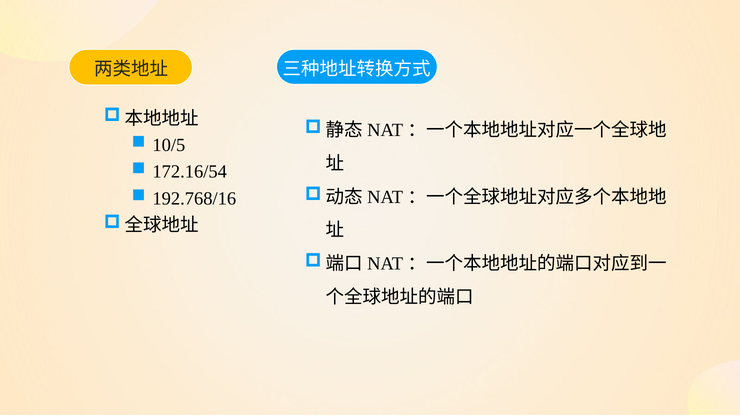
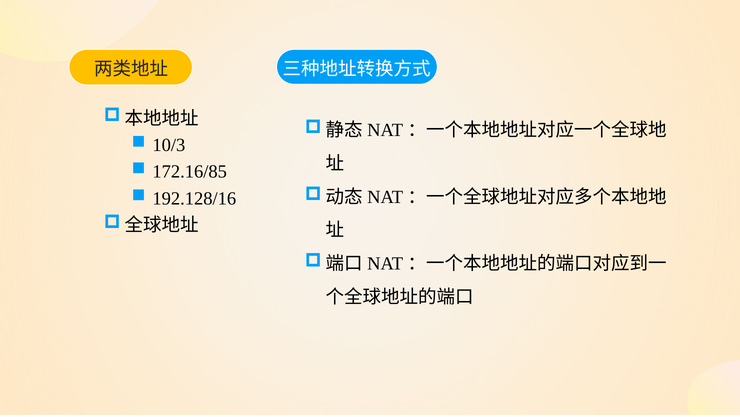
10/5: 10/5 -> 10/3 (169, 145)
172.16/54: 172.16/54 -> 172.16/85 (190, 171)
192.768/16: 192.768/16 -> 192.128/16 (194, 198)
